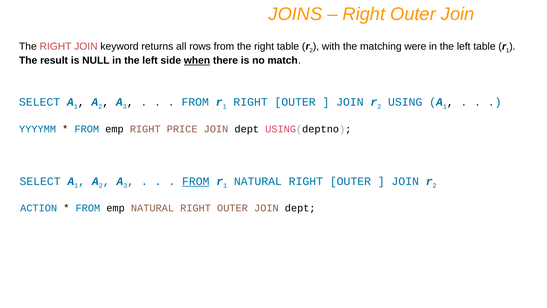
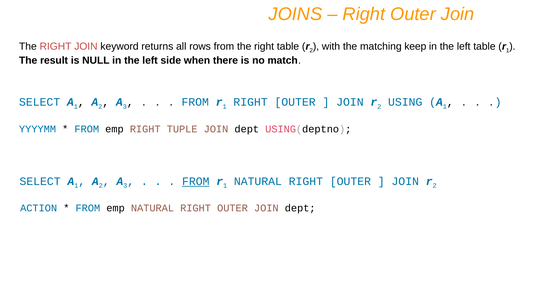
were: were -> keep (415, 46)
when underline: present -> none (197, 60)
PRICE: PRICE -> TUPLE (182, 129)
